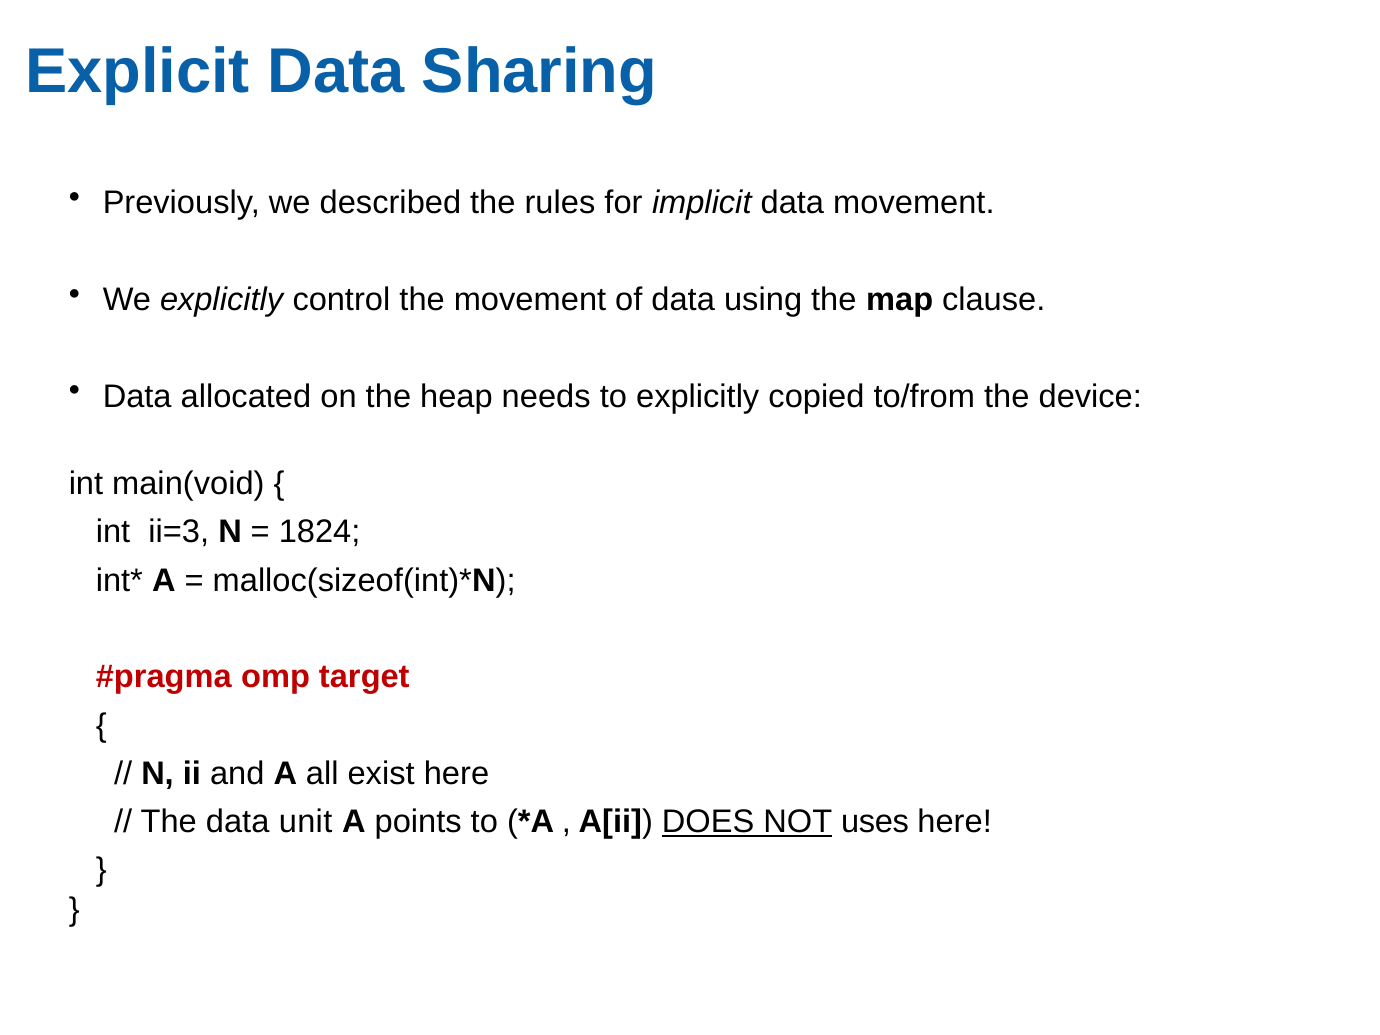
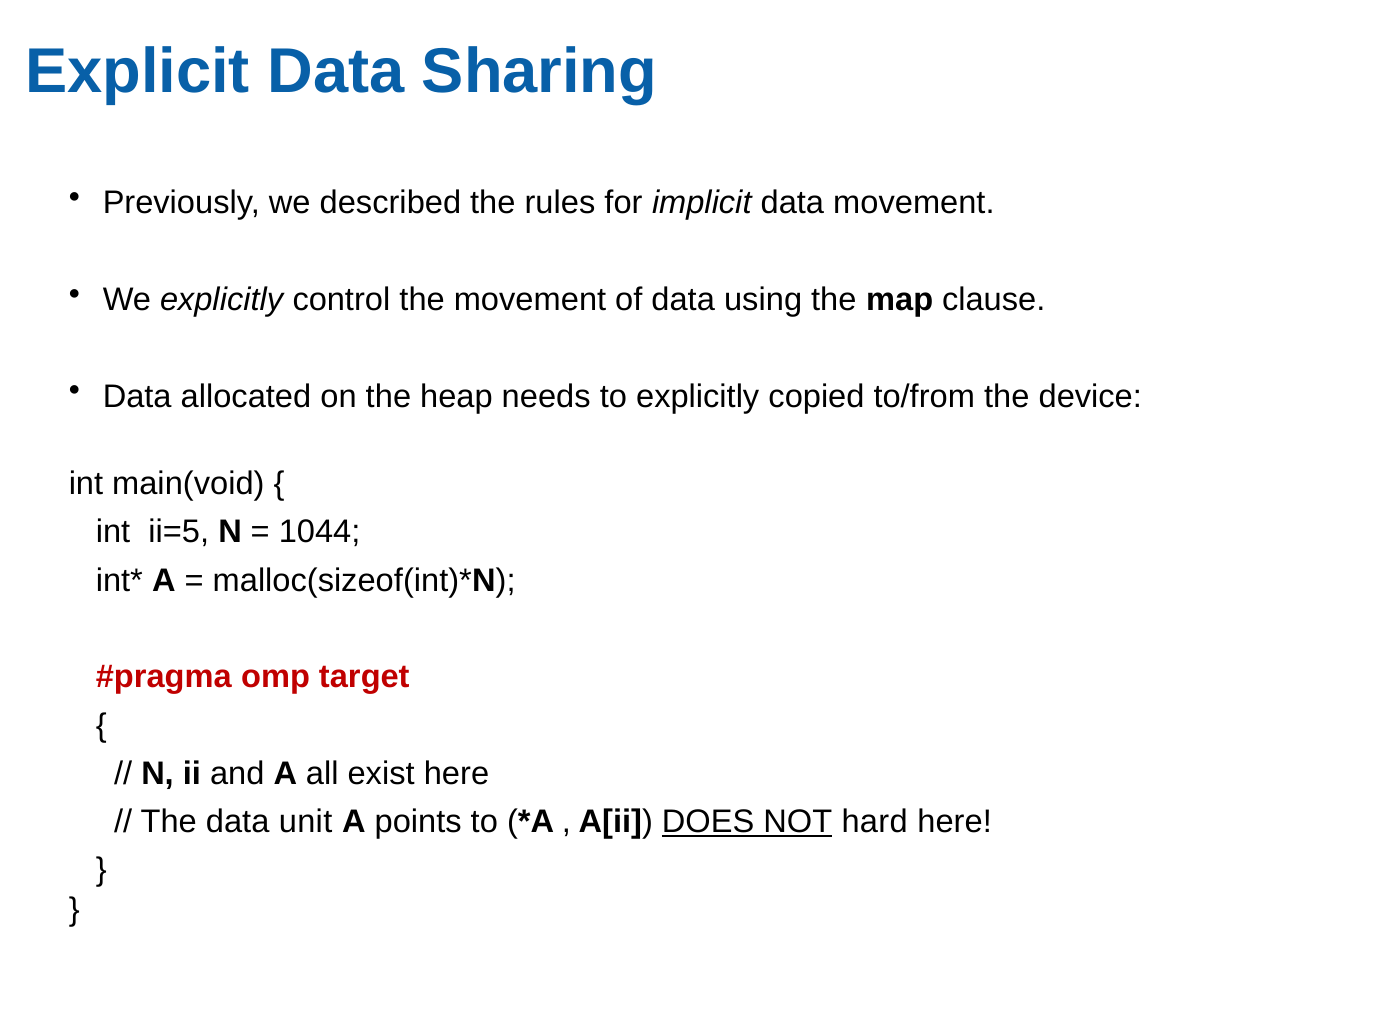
ii=3: ii=3 -> ii=5 (179, 532)
1824: 1824 -> 1044 (320, 532)
uses: uses -> hard (875, 822)
